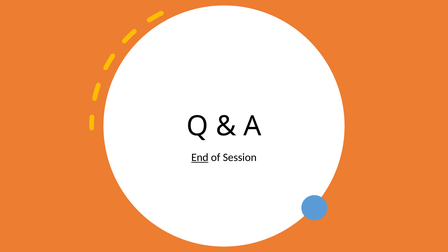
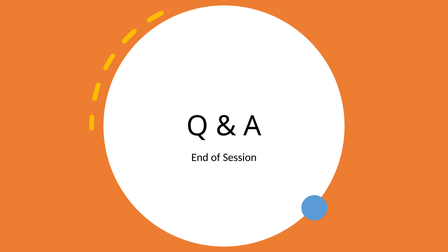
End underline: present -> none (200, 157)
